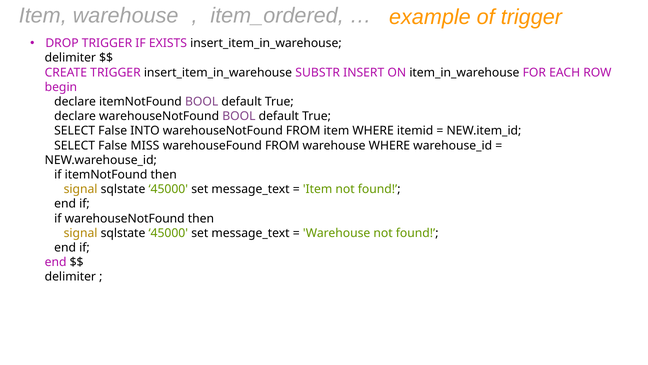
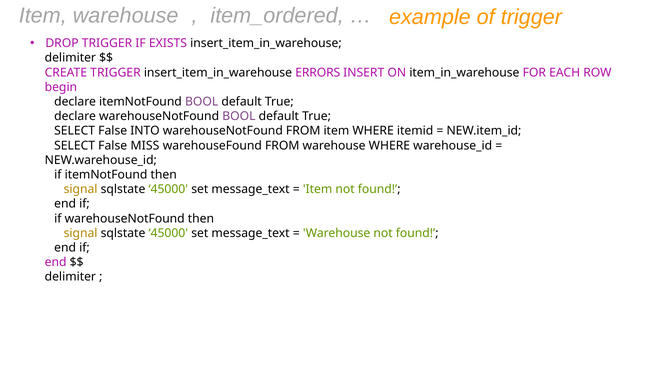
SUBSTR: SUBSTR -> ERRORS (318, 72)
